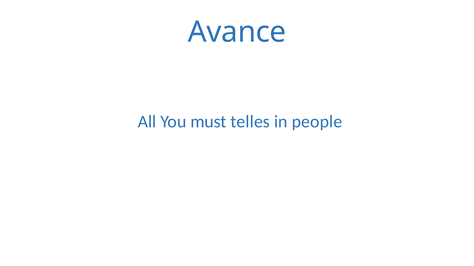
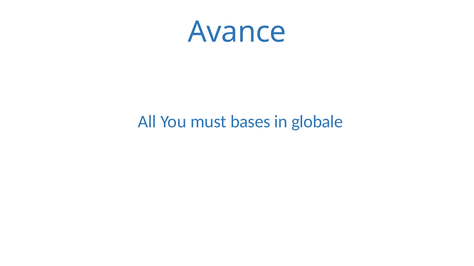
telles: telles -> bases (250, 122)
people: people -> globale (317, 122)
